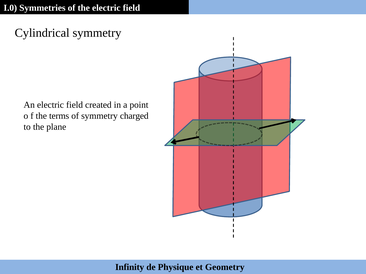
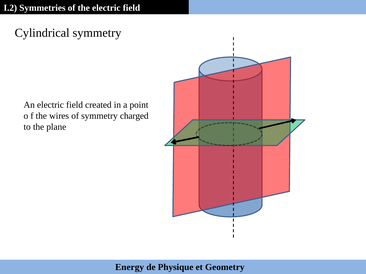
I.0: I.0 -> I.2 (10, 8)
terms: terms -> wires (59, 116)
Infinity: Infinity -> Energy (130, 268)
